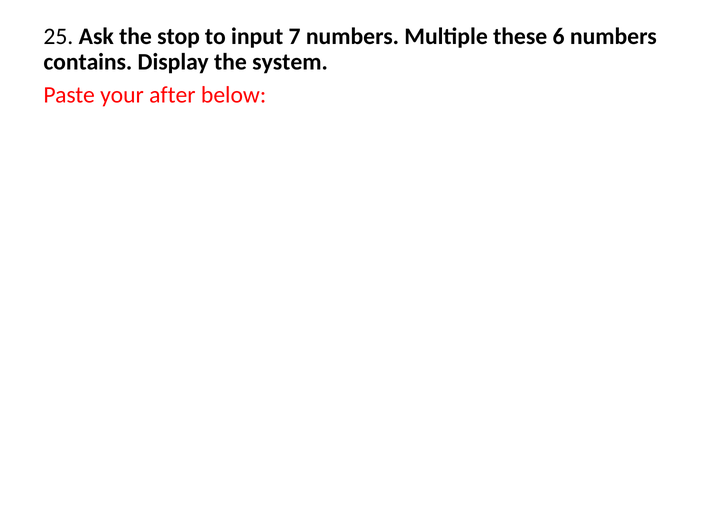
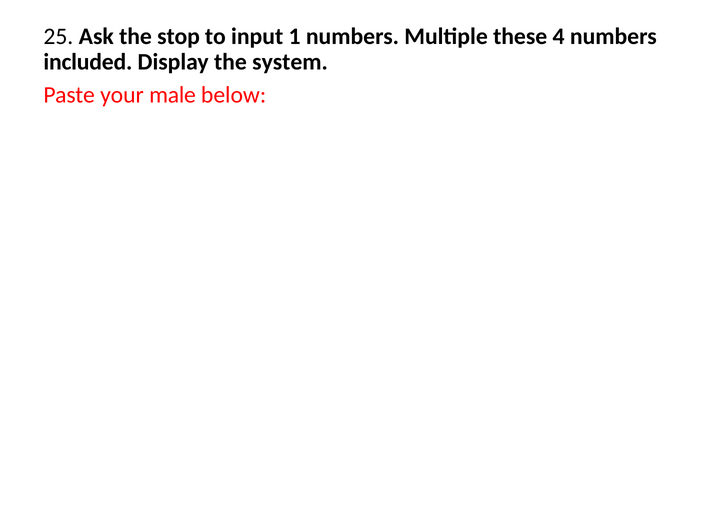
7: 7 -> 1 (295, 36)
6: 6 -> 4 (559, 36)
contains: contains -> included (88, 62)
after: after -> male (172, 95)
